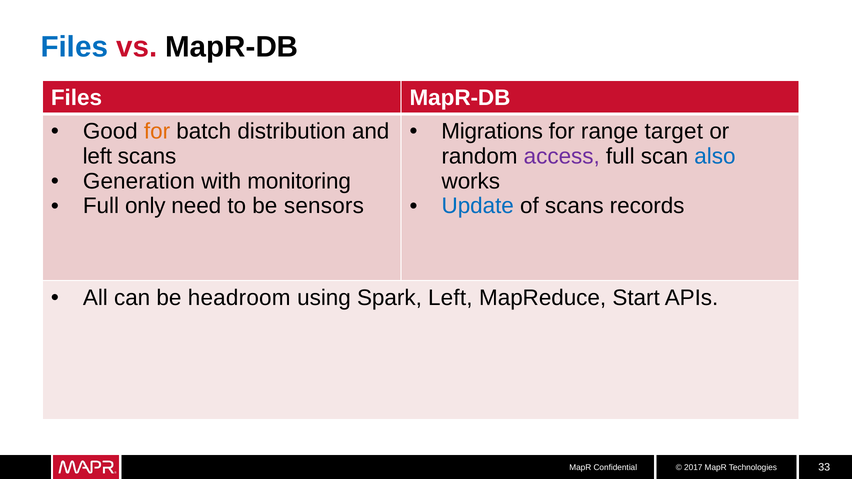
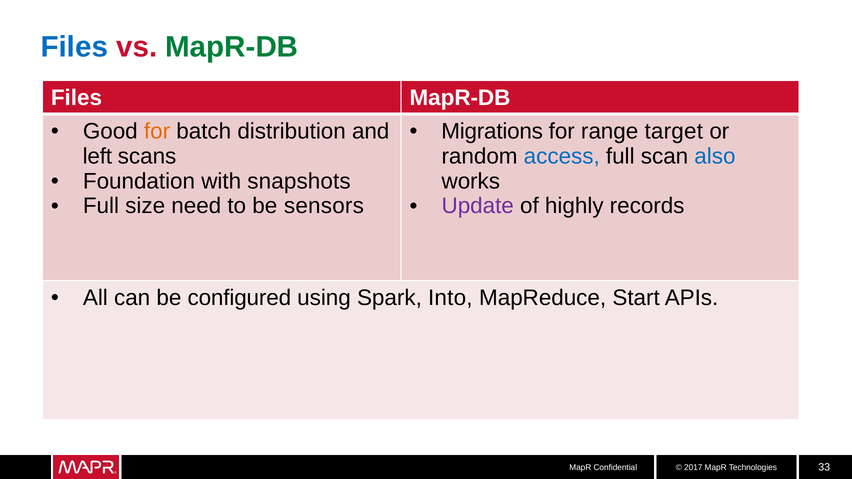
MapR-DB colour: black -> green (232, 47)
access colour: purple -> blue (562, 156)
Generation: Generation -> Foundation (139, 181)
monitoring: monitoring -> snapshots (299, 181)
only: only -> size (145, 206)
Update colour: blue -> purple (478, 206)
of scans: scans -> highly (574, 206)
headroom: headroom -> configured (239, 298)
Spark Left: Left -> Into (450, 298)
